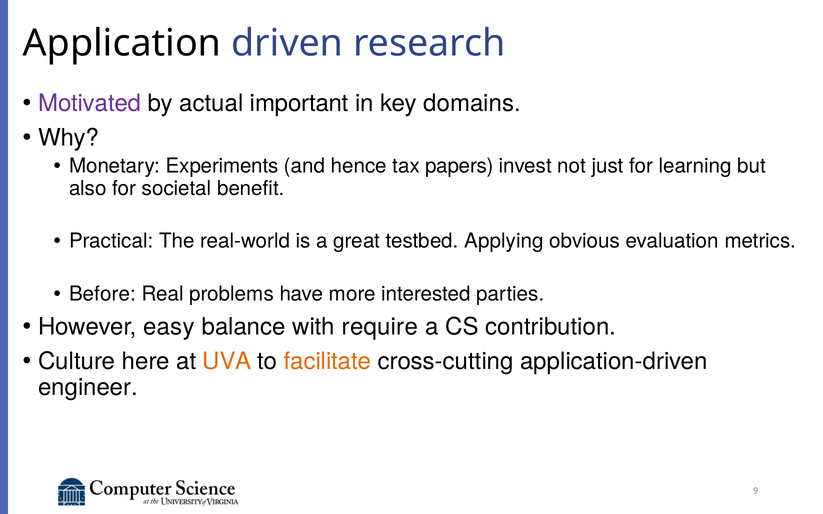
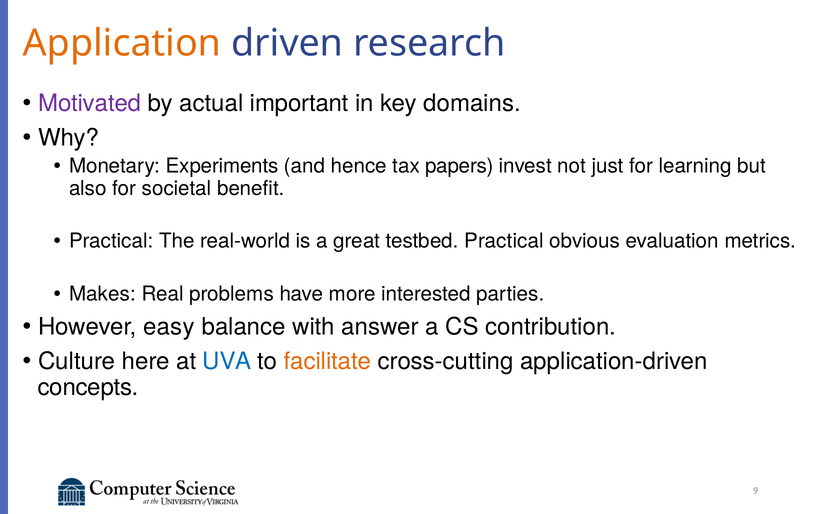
Application colour: black -> orange (122, 43)
testbed Applying: Applying -> Practical (504, 241)
Before: Before -> Makes (102, 294)
require: require -> answer (380, 327)
UVA colour: orange -> blue (227, 361)
engineer: engineer -> concepts (88, 387)
